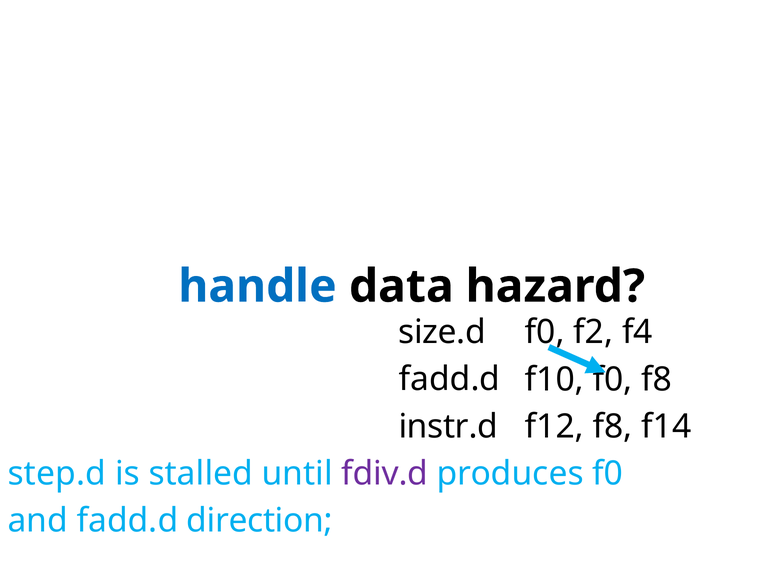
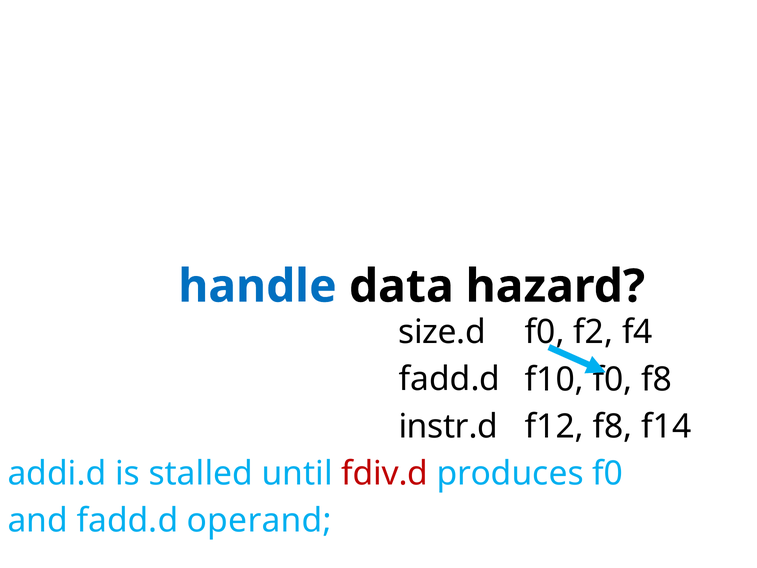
step.d: step.d -> addi.d (57, 473)
fdiv.d colour: purple -> red (385, 473)
direction: direction -> operand (259, 520)
